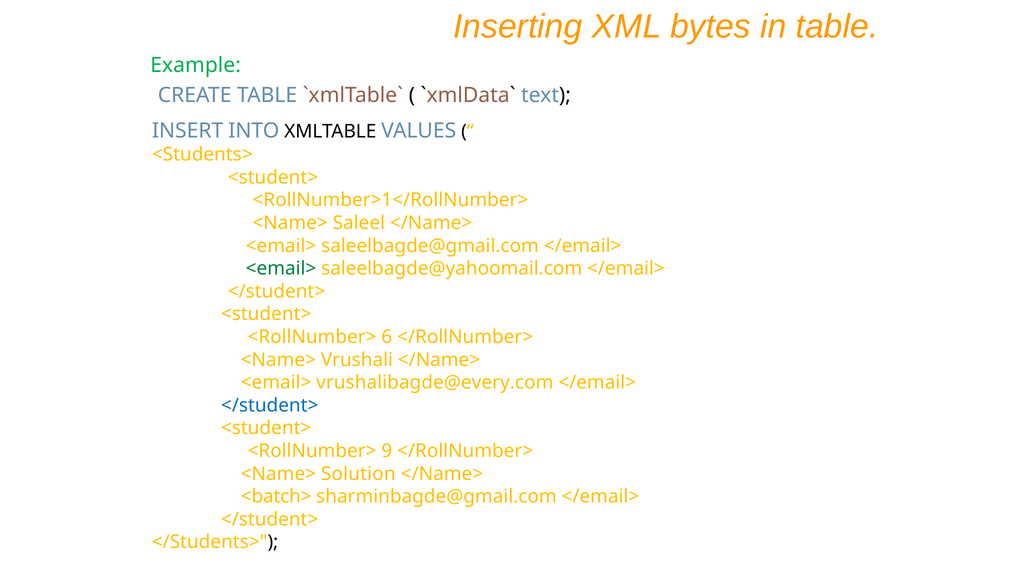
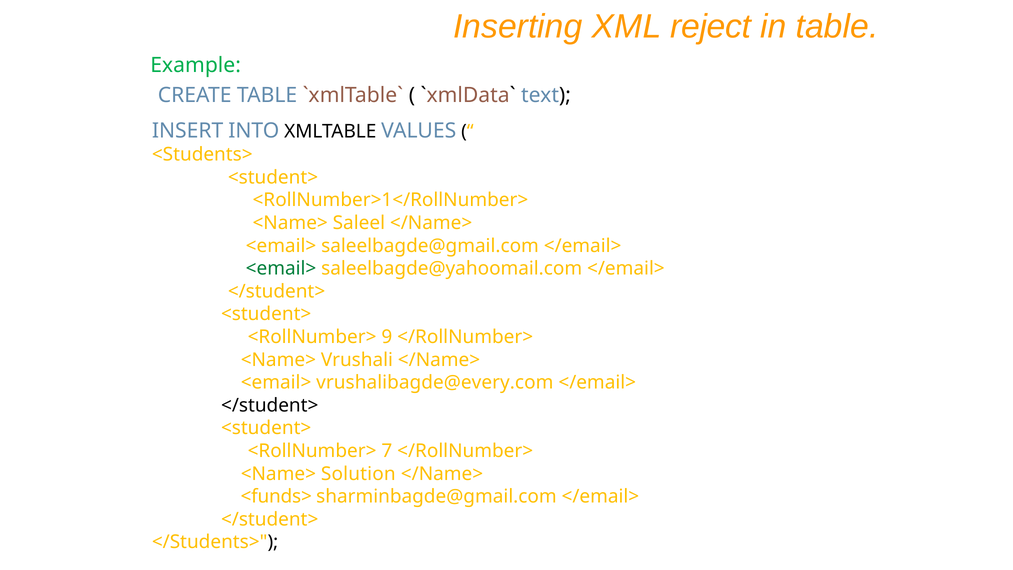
bytes: bytes -> reject (711, 26)
6: 6 -> 9 (387, 337)
</student> colour: blue -> black (270, 405)
9: 9 -> 7 (387, 451)
<batch>: <batch> -> <funds> (276, 496)
